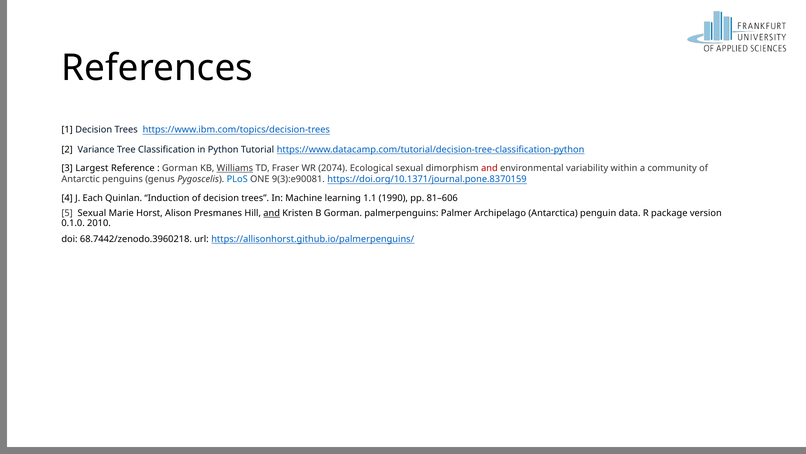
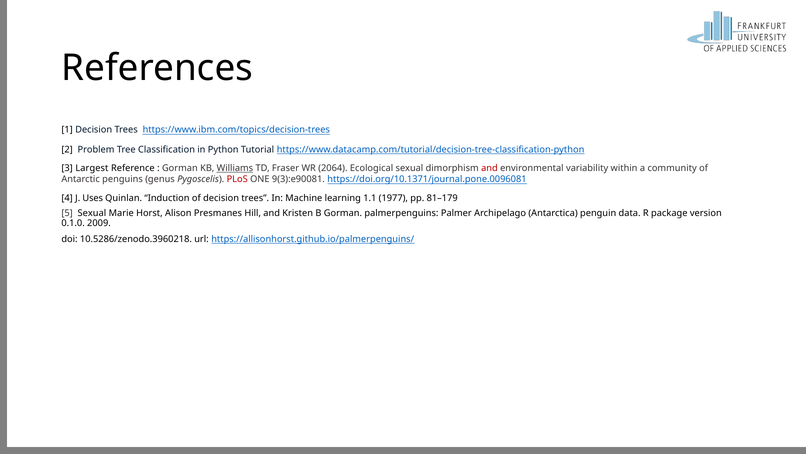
Variance: Variance -> Problem (96, 149)
2074: 2074 -> 2064 (333, 168)
PLoS colour: blue -> red (237, 179)
https://doi.org/10.1371/journal.pone.8370159: https://doi.org/10.1371/journal.pone.8370159 -> https://doi.org/10.1371/journal.pone.0096081 (427, 179)
Each: Each -> Uses (93, 198)
1990: 1990 -> 1977 (393, 198)
81–606: 81–606 -> 81–179 (442, 198)
and underline: present -> none (272, 213)
2010: 2010 -> 2009 (99, 223)
68.7442/zenodo.3960218: 68.7442/zenodo.3960218 -> 10.5286/zenodo.3960218 (136, 239)
